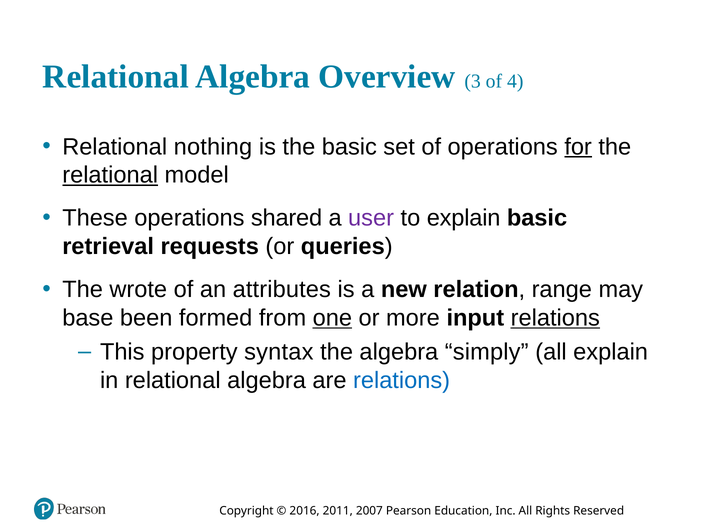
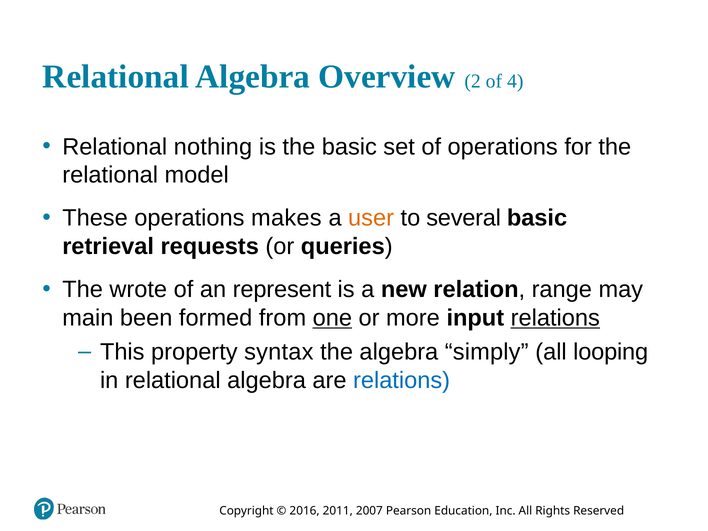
3: 3 -> 2 (473, 81)
for underline: present -> none (578, 147)
relational underline: present -> none (110, 175)
shared: shared -> makes (286, 218)
user colour: purple -> orange (371, 218)
to explain: explain -> several (464, 218)
attributes: attributes -> represent (282, 290)
base: base -> main (88, 318)
all explain: explain -> looping (611, 352)
